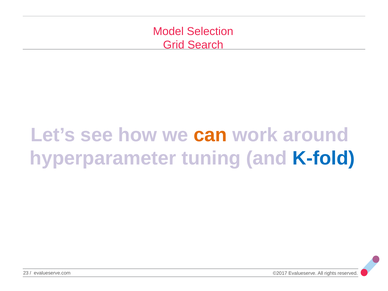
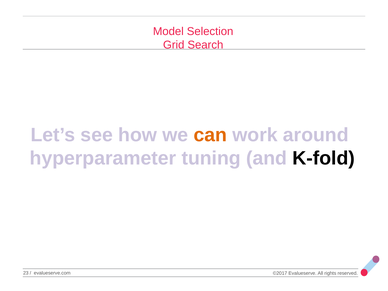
K-fold colour: blue -> black (324, 158)
